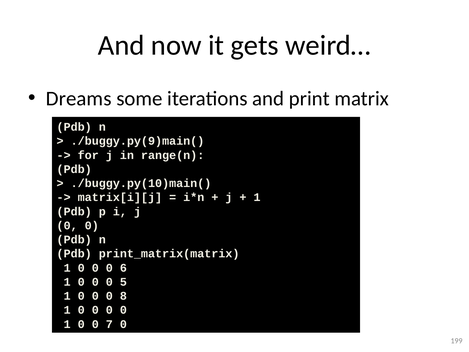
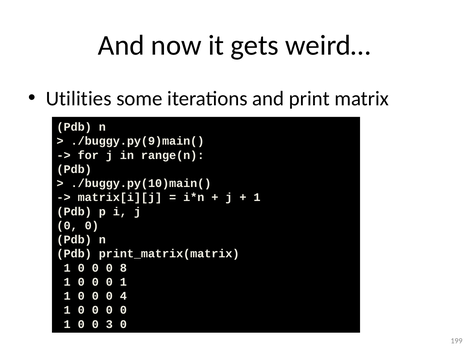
Dreams: Dreams -> Utilities (79, 98)
6: 6 -> 8 (123, 268)
5: 5 -> 1 (123, 282)
8: 8 -> 4 (123, 296)
7: 7 -> 3 (109, 324)
